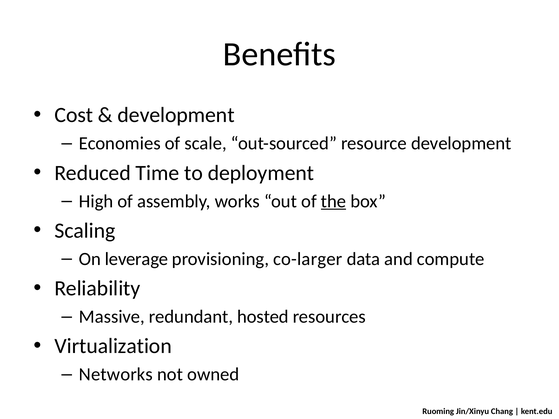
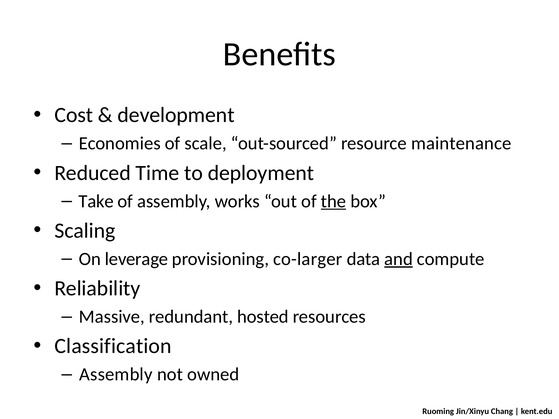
resource development: development -> maintenance (461, 144)
High: High -> Take (96, 201)
and underline: none -> present (399, 259)
Virtualization: Virtualization -> Classification (113, 346)
Networks: Networks -> Assembly (116, 375)
